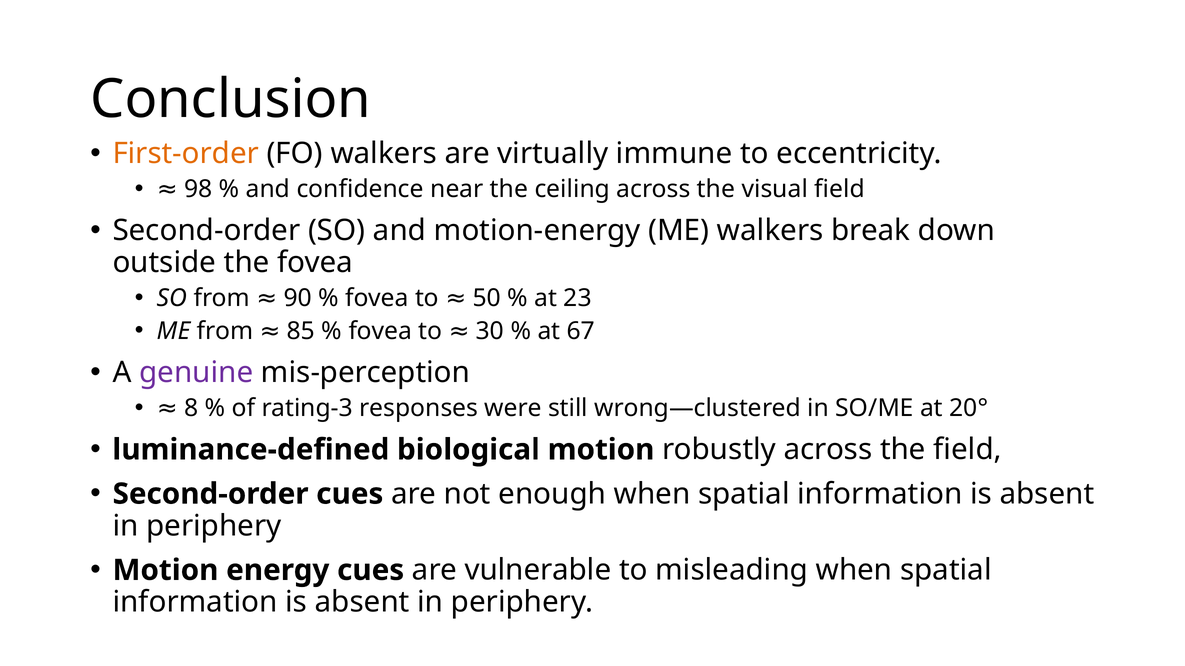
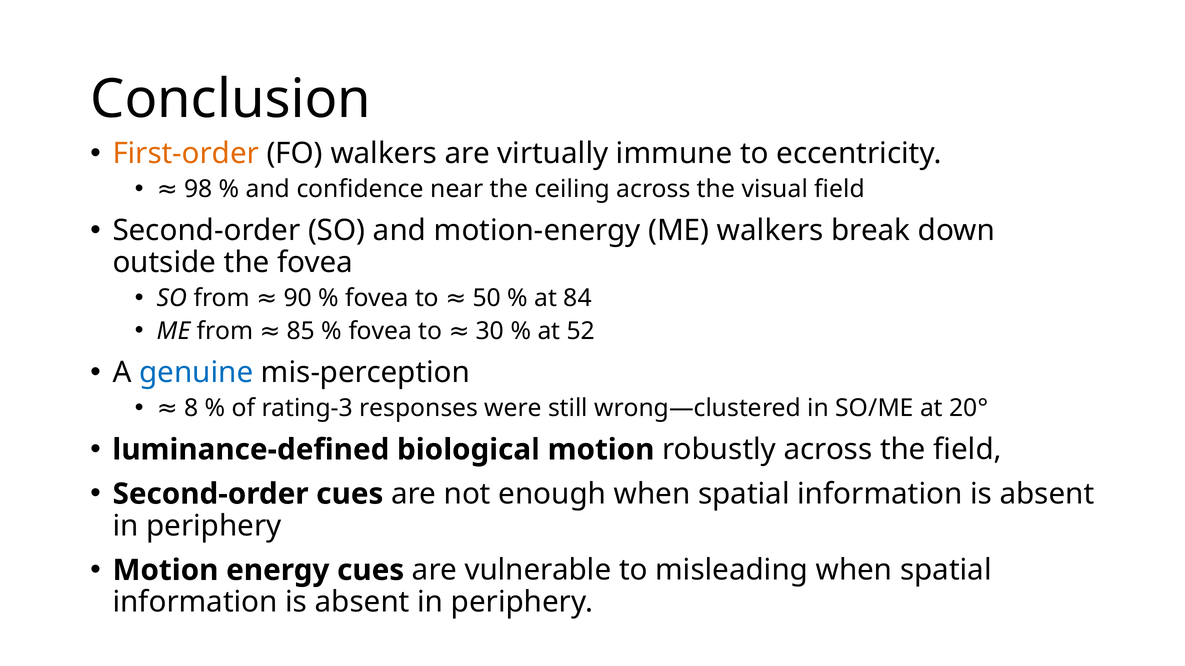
23: 23 -> 84 (578, 298)
67: 67 -> 52 (581, 331)
genuine colour: purple -> blue (196, 373)
